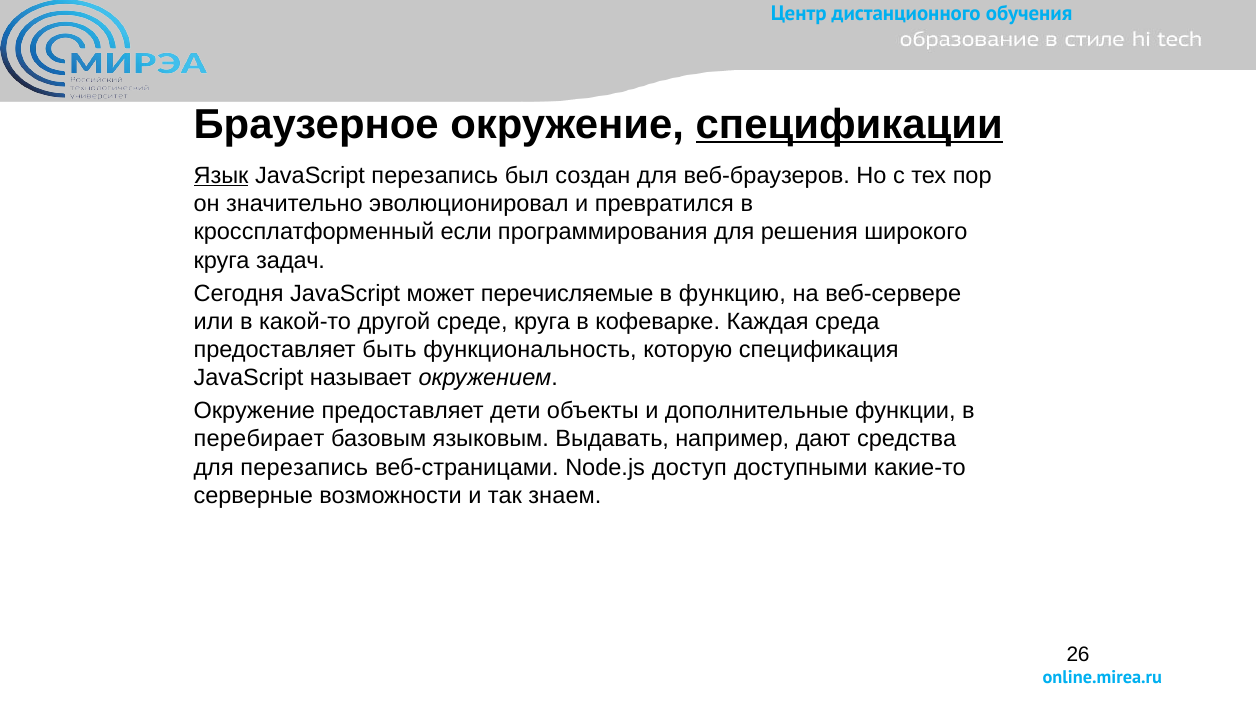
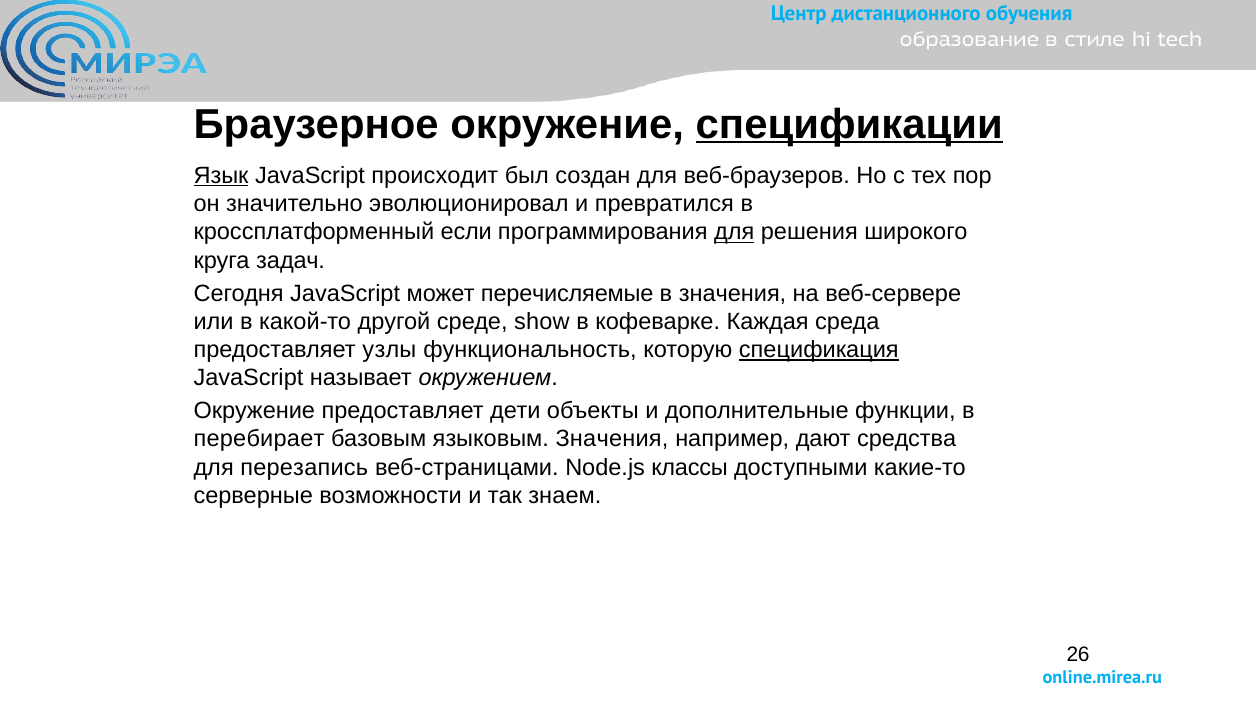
JavaScript перезапись: перезапись -> происходит (435, 176)
для underline: none -> present (734, 232)
в функцию: функцию -> значения (733, 293)
среде круга: круга -> show (542, 322)
быть: быть -> узлы (389, 350)
спецификация underline: none -> present (819, 350)
языковым Выдавать: Выдавать -> Значения (612, 439)
доступ: доступ -> классы (690, 468)
